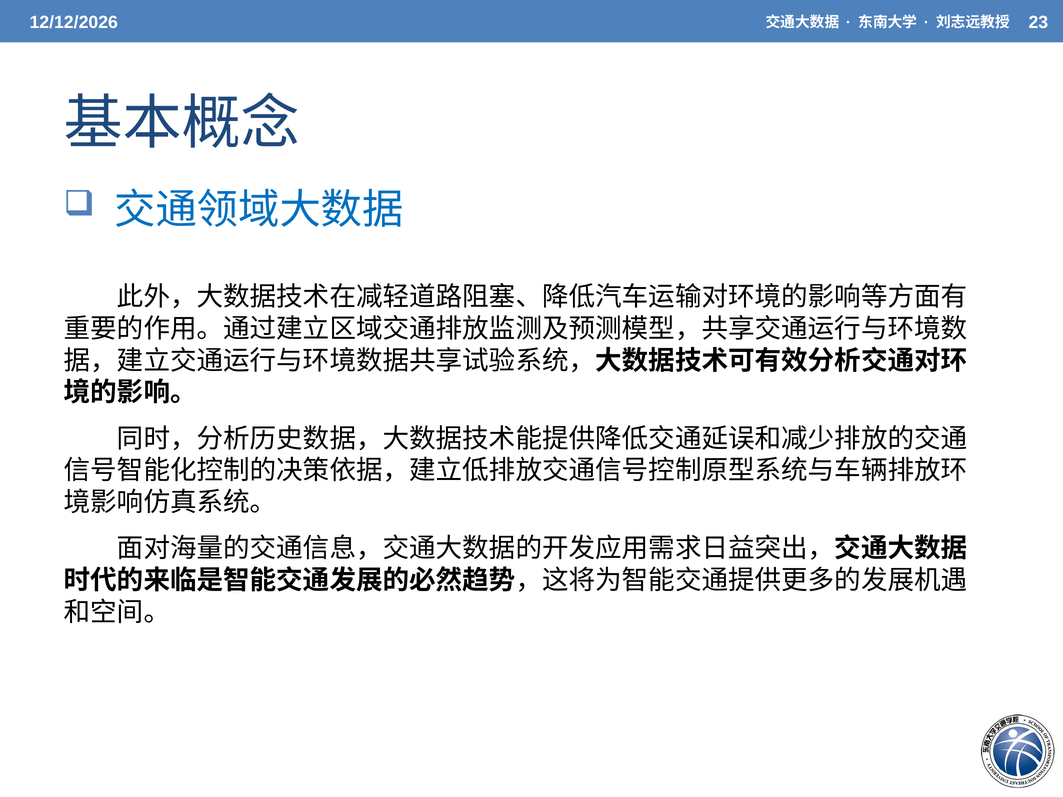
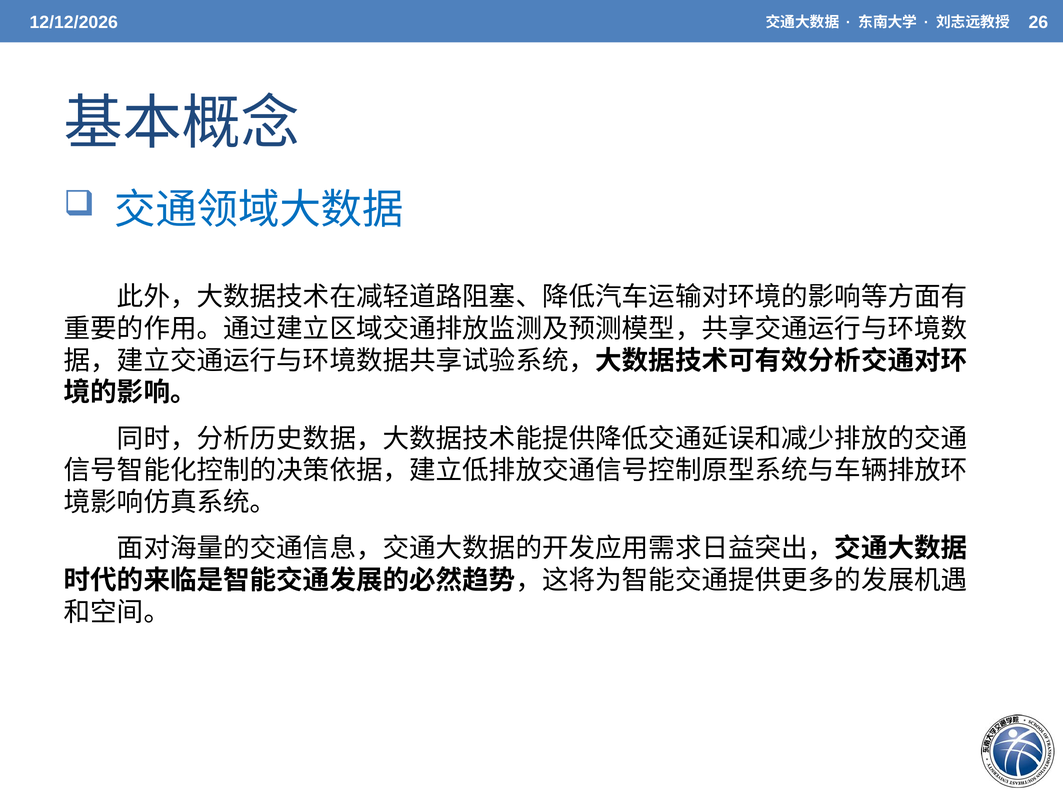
23: 23 -> 26 (1038, 23)
